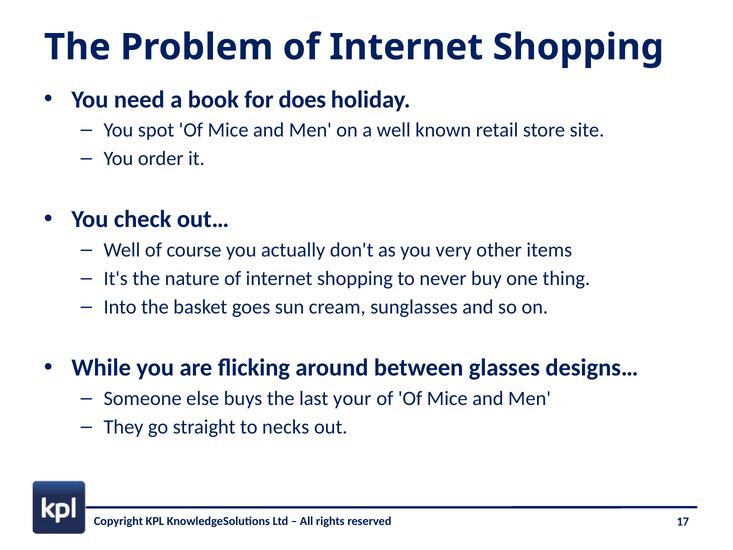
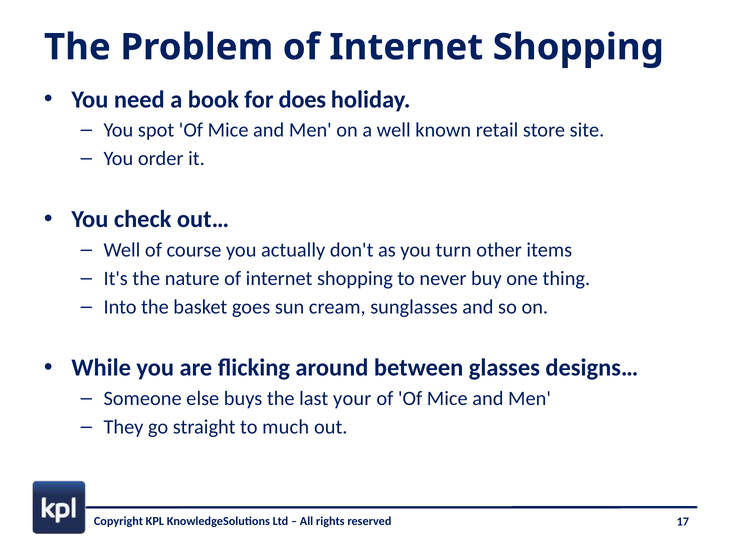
very: very -> turn (454, 250)
necks: necks -> much (286, 427)
